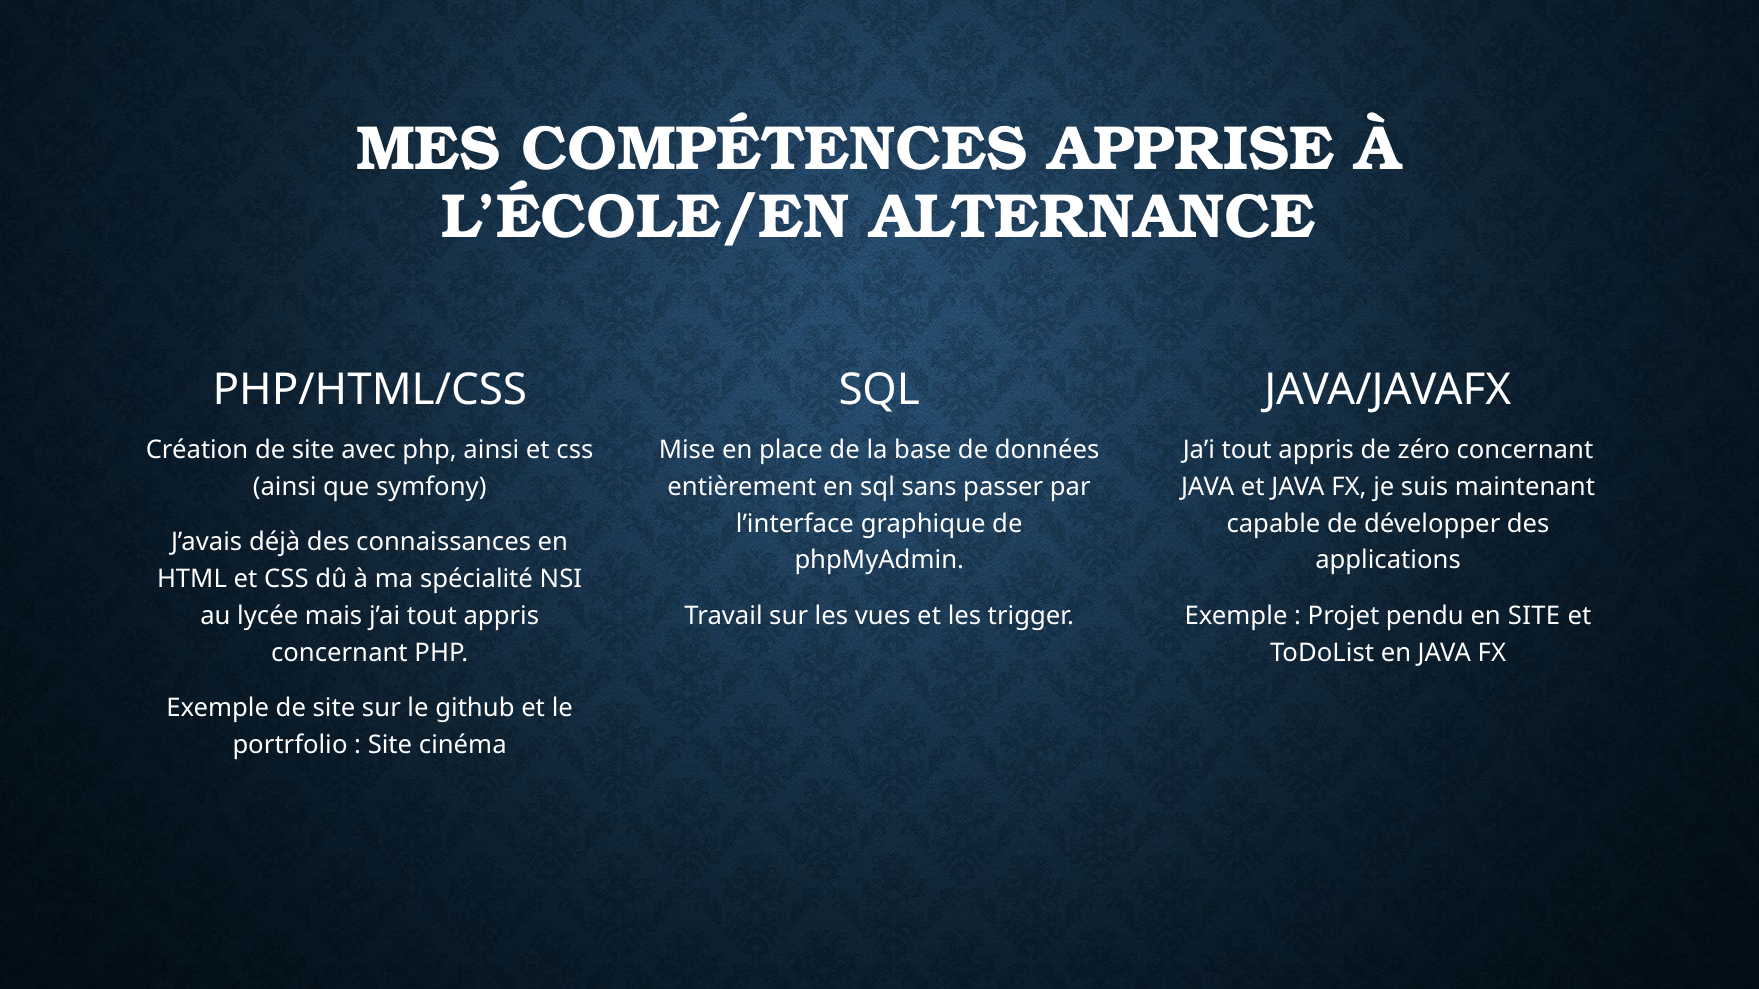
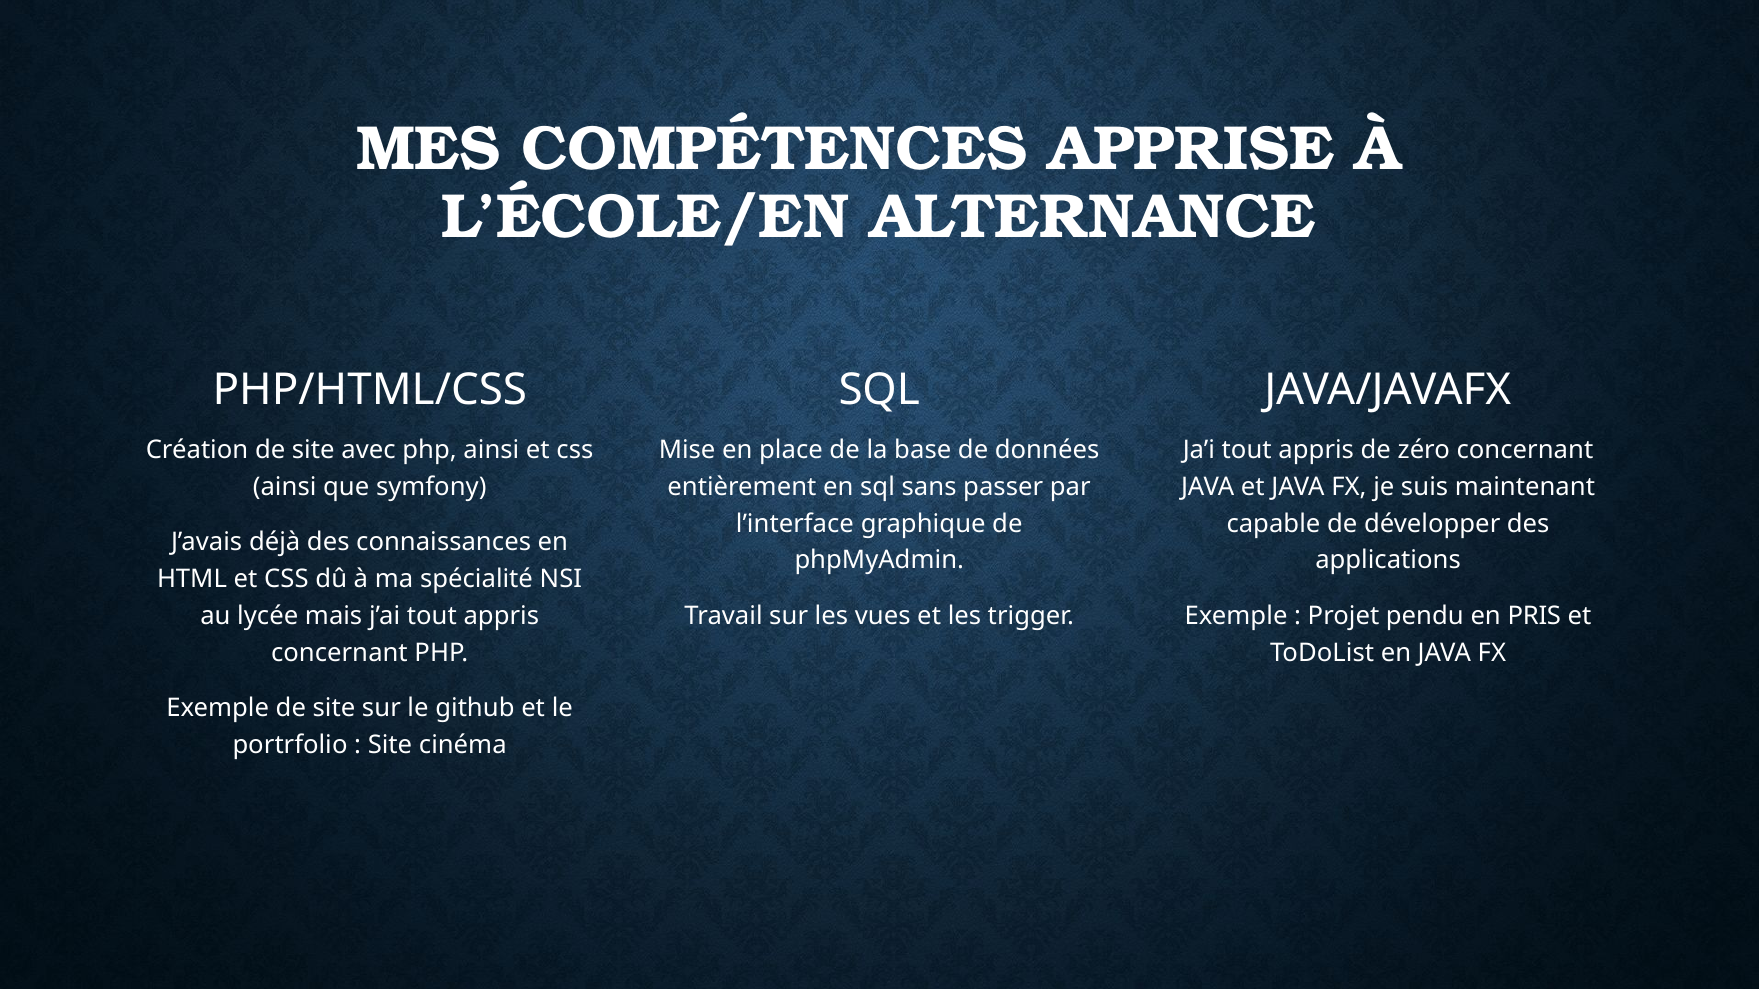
en SITE: SITE -> PRIS (1534, 616)
